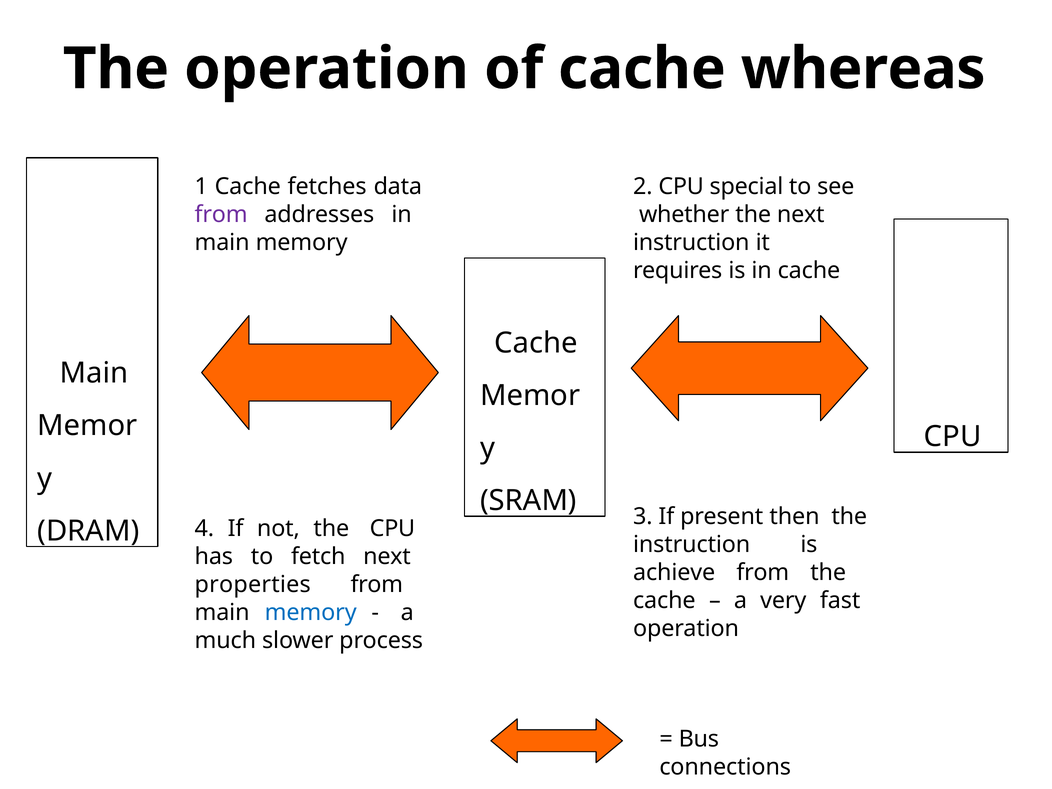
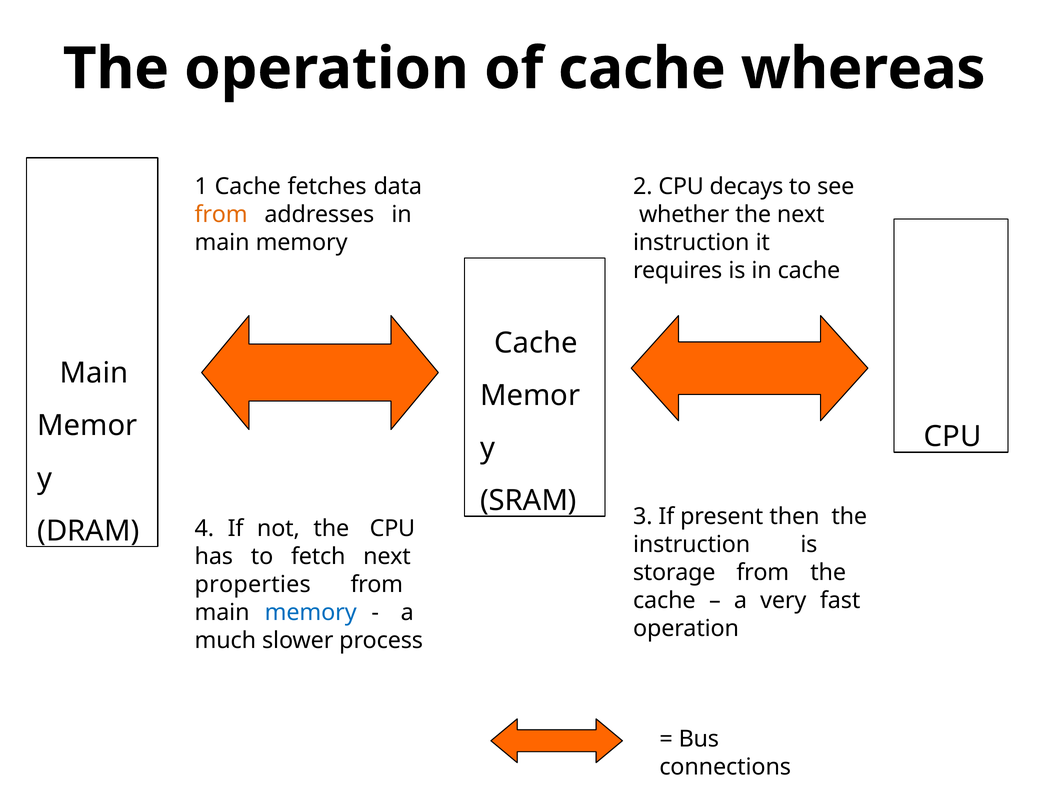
special: special -> decays (746, 186)
from colour: purple -> orange (221, 214)
achieve: achieve -> storage (674, 572)
